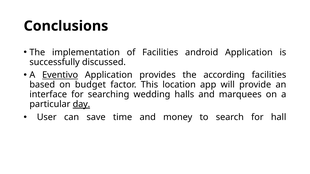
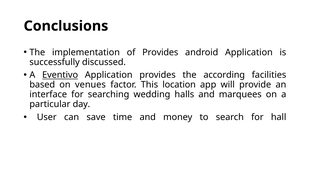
of Facilities: Facilities -> Provides (160, 52)
budget: budget -> venues (90, 85)
day underline: present -> none (81, 104)
